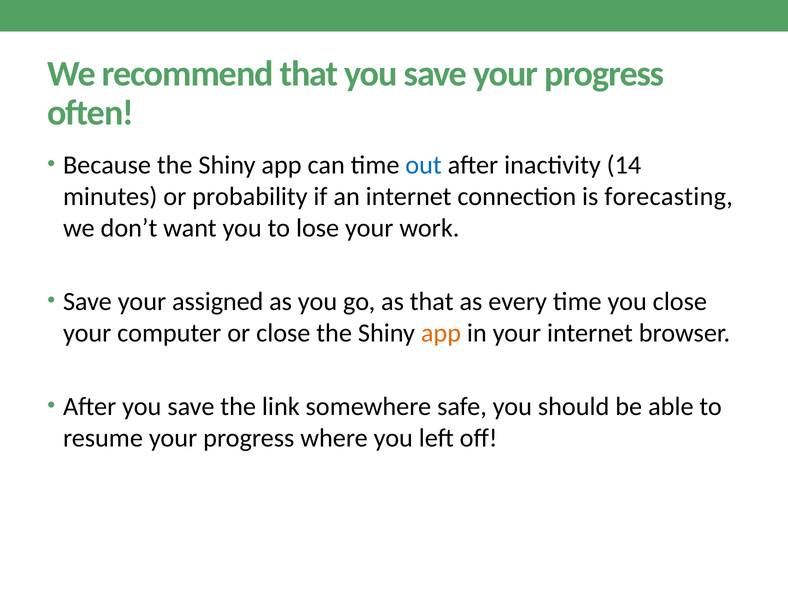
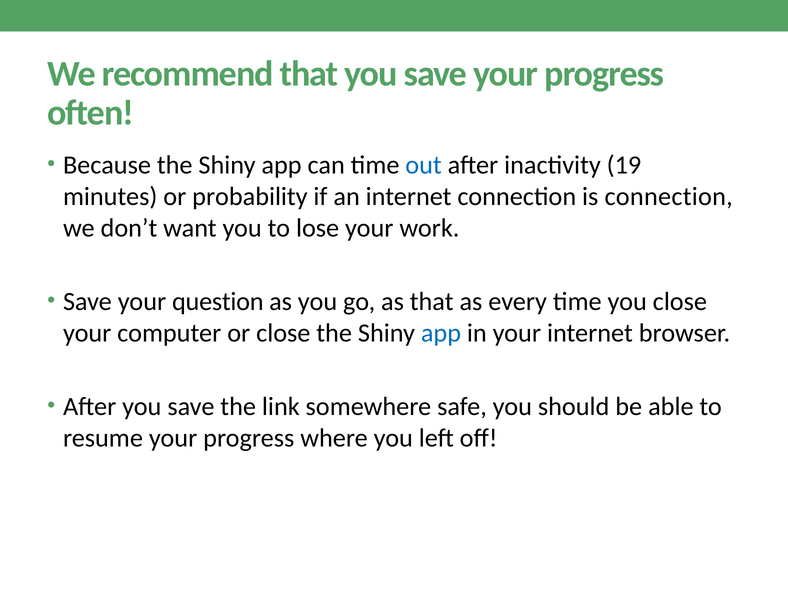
14: 14 -> 19 (624, 165)
is forecasting: forecasting -> connection (669, 196)
assigned: assigned -> question (218, 301)
app colour: orange -> blue (441, 333)
